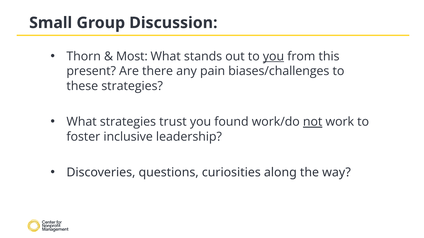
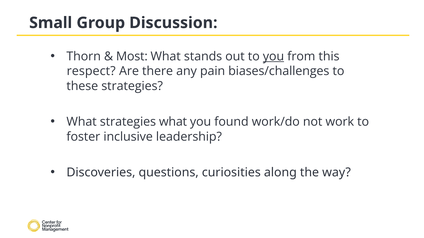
present: present -> respect (91, 71)
strategies trust: trust -> what (173, 122)
not underline: present -> none (313, 122)
